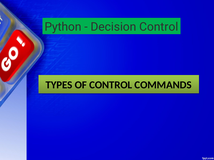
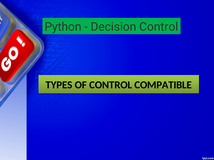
COMMANDS: COMMANDS -> COMPATIBLE (163, 85)
